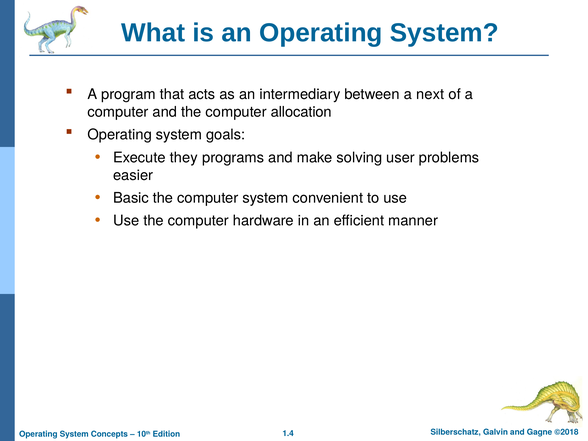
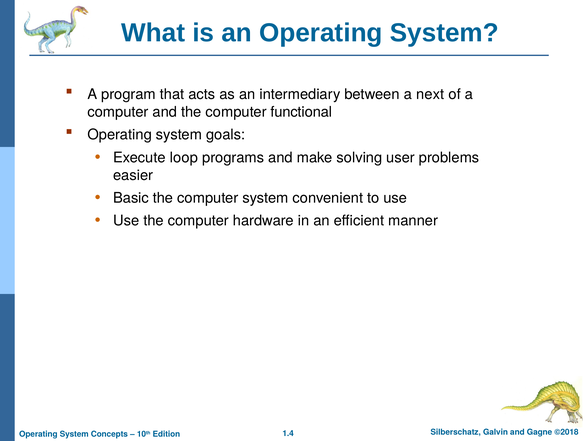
allocation: allocation -> functional (301, 112)
they: they -> loop (184, 158)
